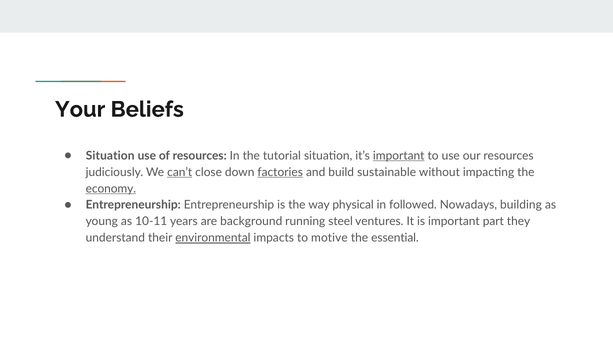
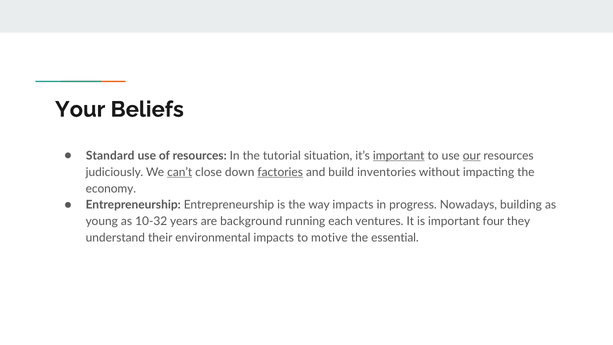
Situation: Situation -> Standard (110, 156)
our underline: none -> present (472, 156)
sustainable: sustainable -> inventories (387, 172)
economy underline: present -> none (111, 188)
way physical: physical -> impacts (353, 205)
followed: followed -> progress (413, 205)
10-11: 10-11 -> 10-32 (151, 221)
steel: steel -> each (341, 221)
part: part -> four (493, 221)
environmental underline: present -> none (213, 238)
